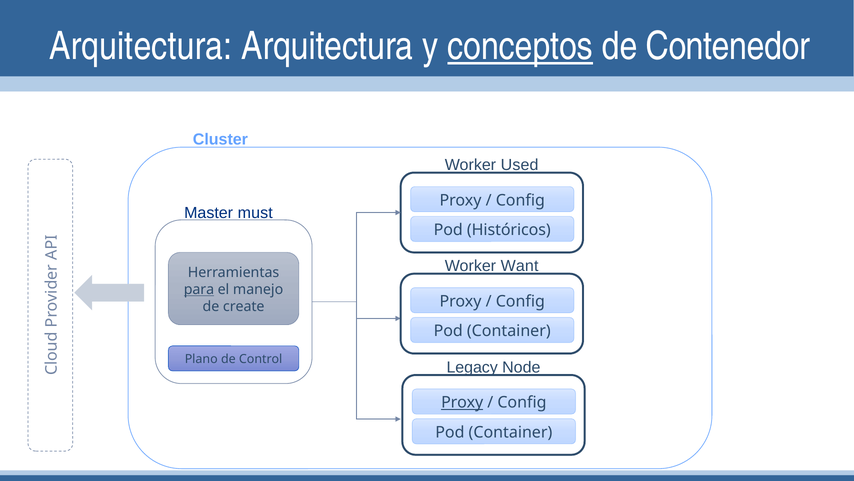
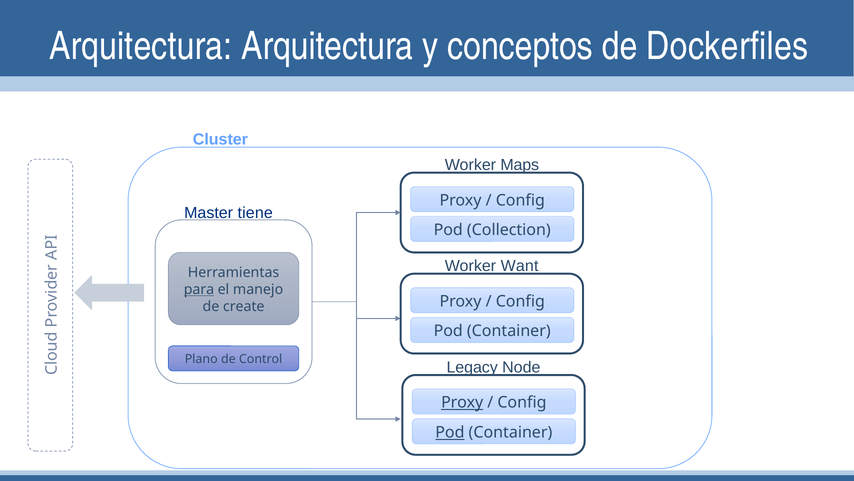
conceptos underline: present -> none (520, 46)
Contenedor: Contenedor -> Dockerfiles (727, 46)
Used: Used -> Maps (520, 165)
must: must -> tiene (255, 212)
Históricos: Históricos -> Collection (509, 230)
Pod underline: none -> present (450, 432)
